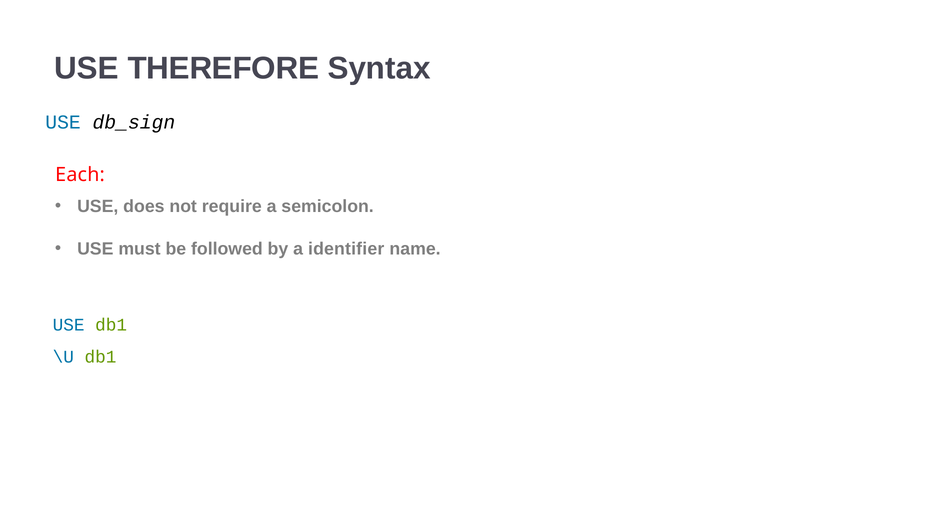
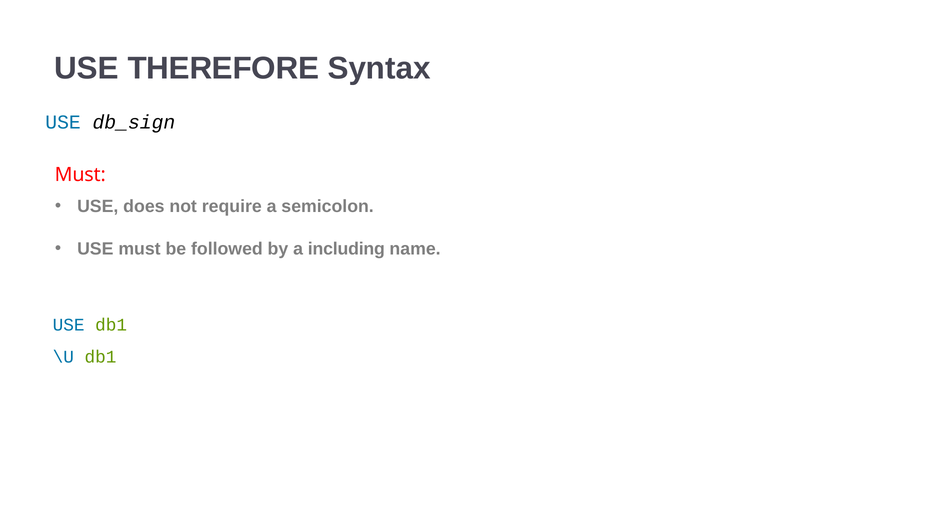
Each: Each -> Must (80, 175)
identifier: identifier -> including (346, 249)
